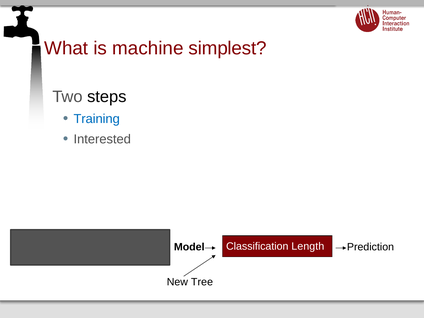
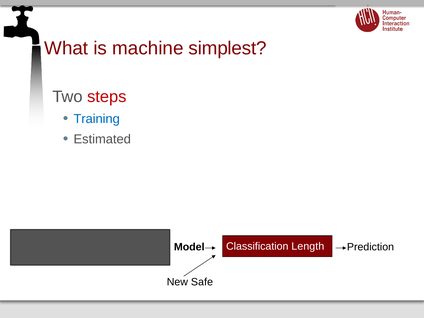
steps colour: black -> red (107, 97)
Interested: Interested -> Estimated (102, 139)
Tree: Tree -> Safe (202, 282)
